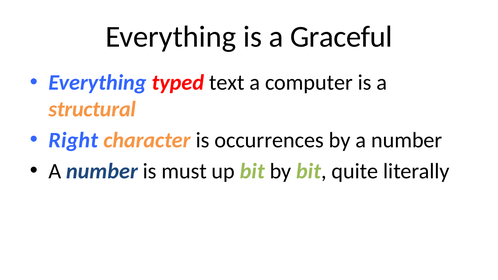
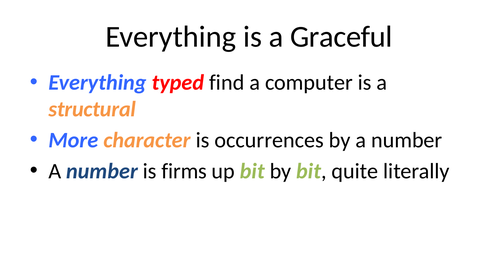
text: text -> find (227, 83)
Right: Right -> More (73, 140)
must: must -> firms (184, 171)
